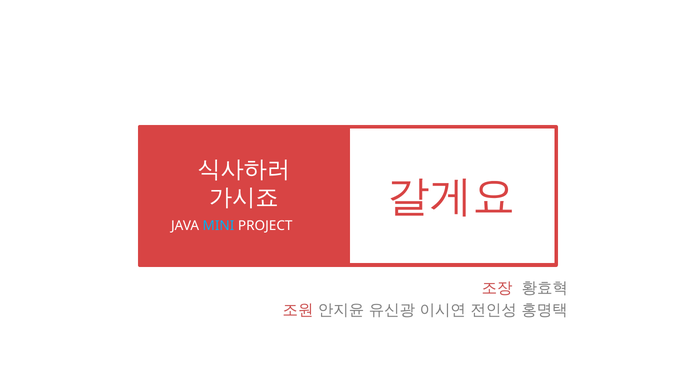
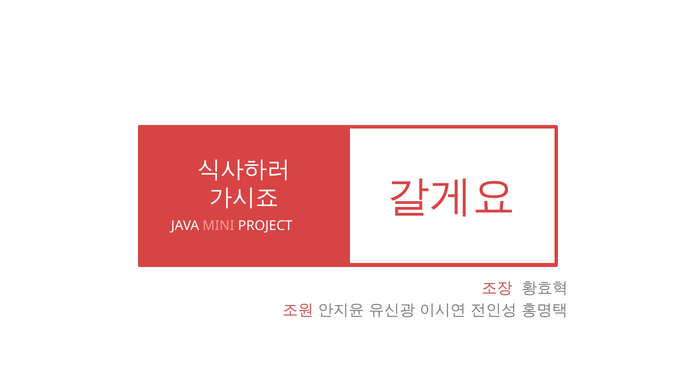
MINI colour: light blue -> pink (218, 226)
